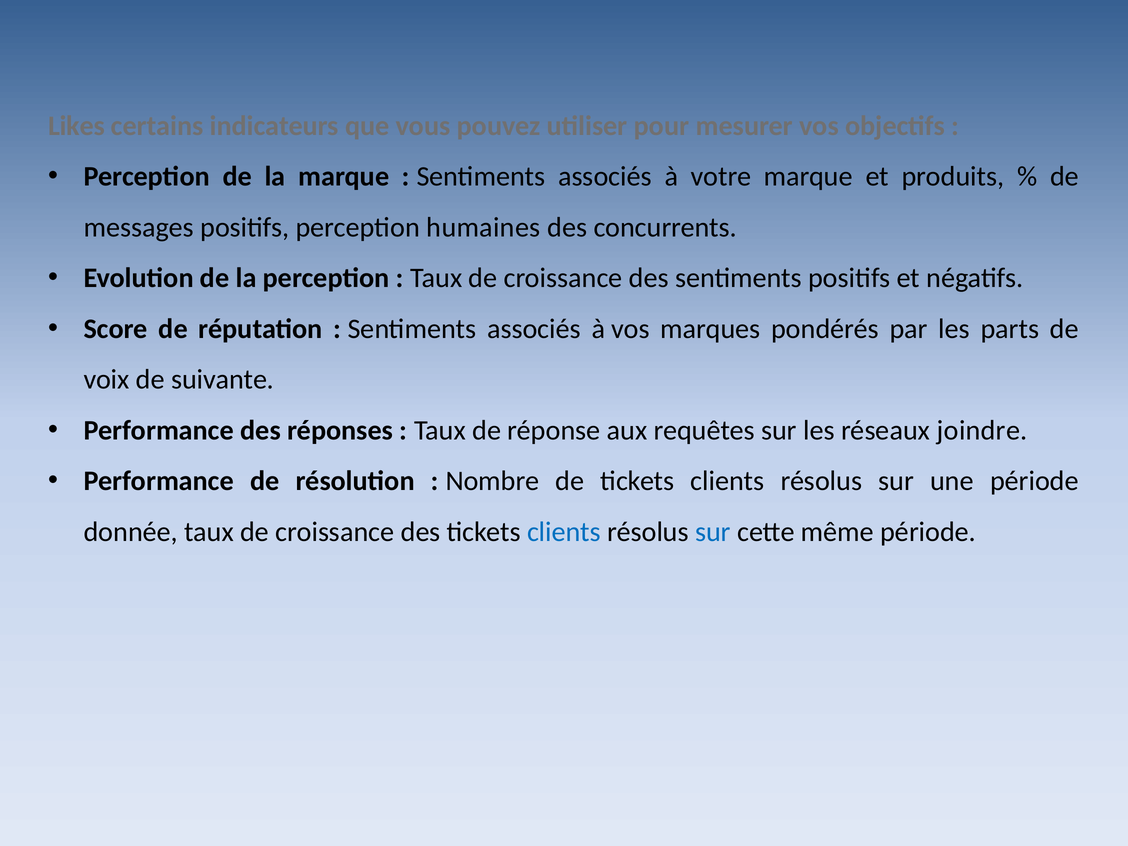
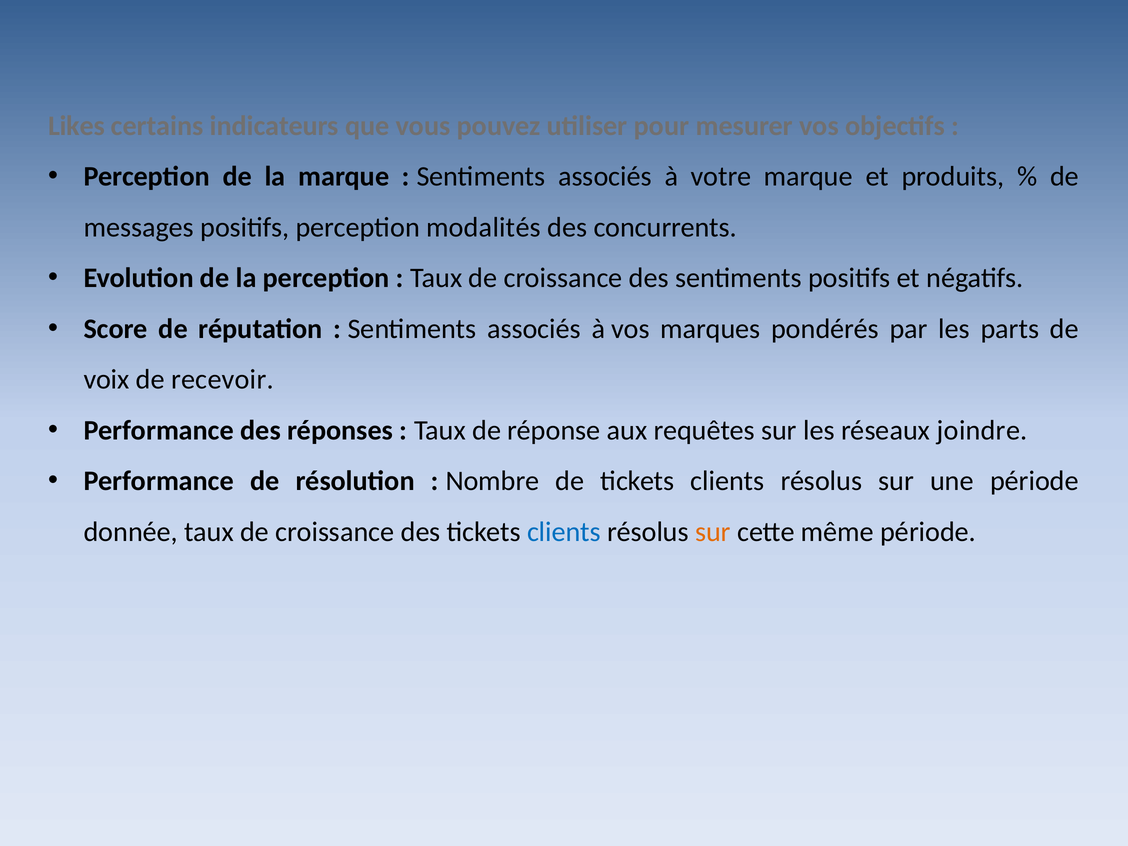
humaines: humaines -> modalités (483, 227)
suivante: suivante -> recevoir (222, 380)
sur colour: blue -> orange (713, 532)
